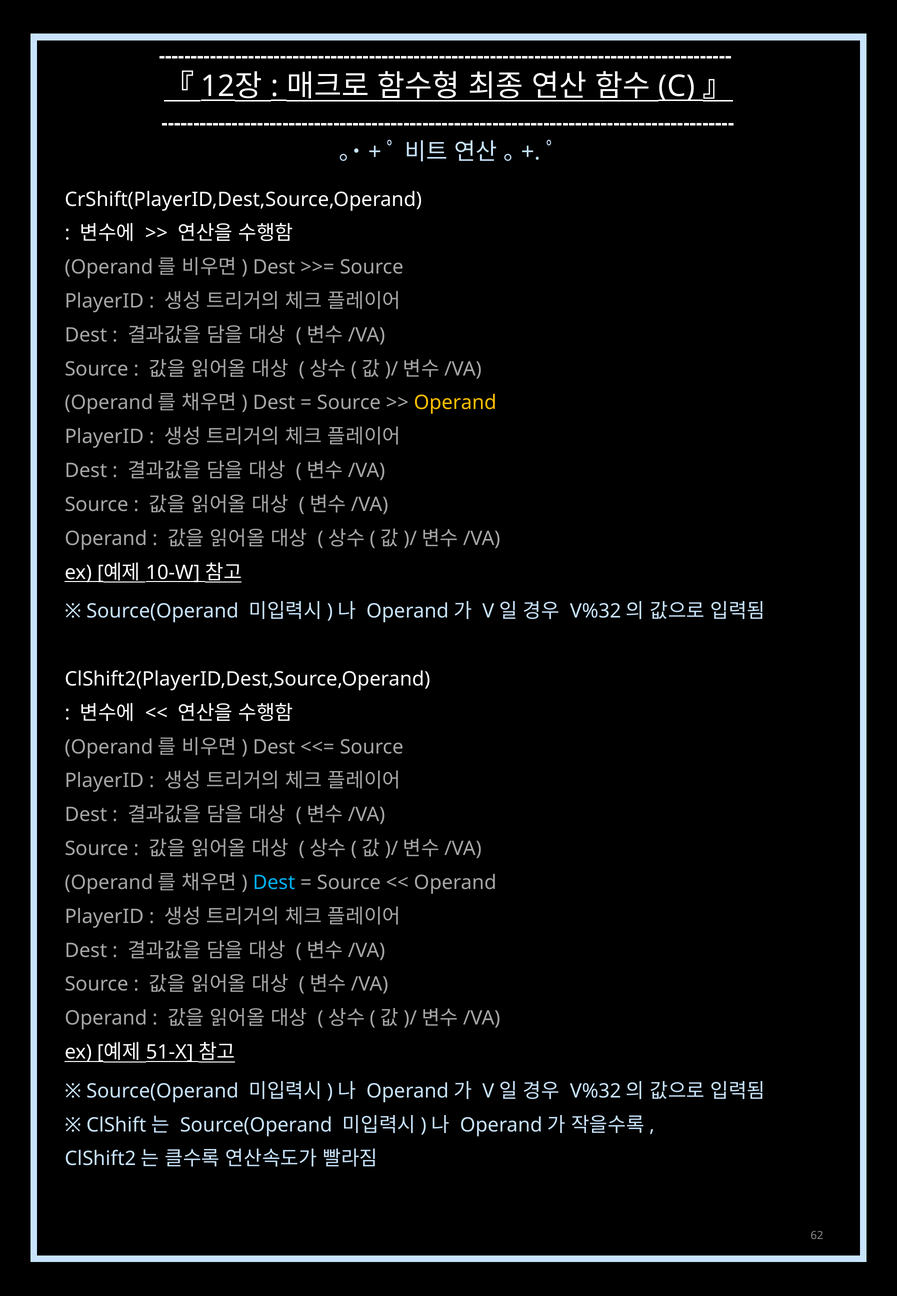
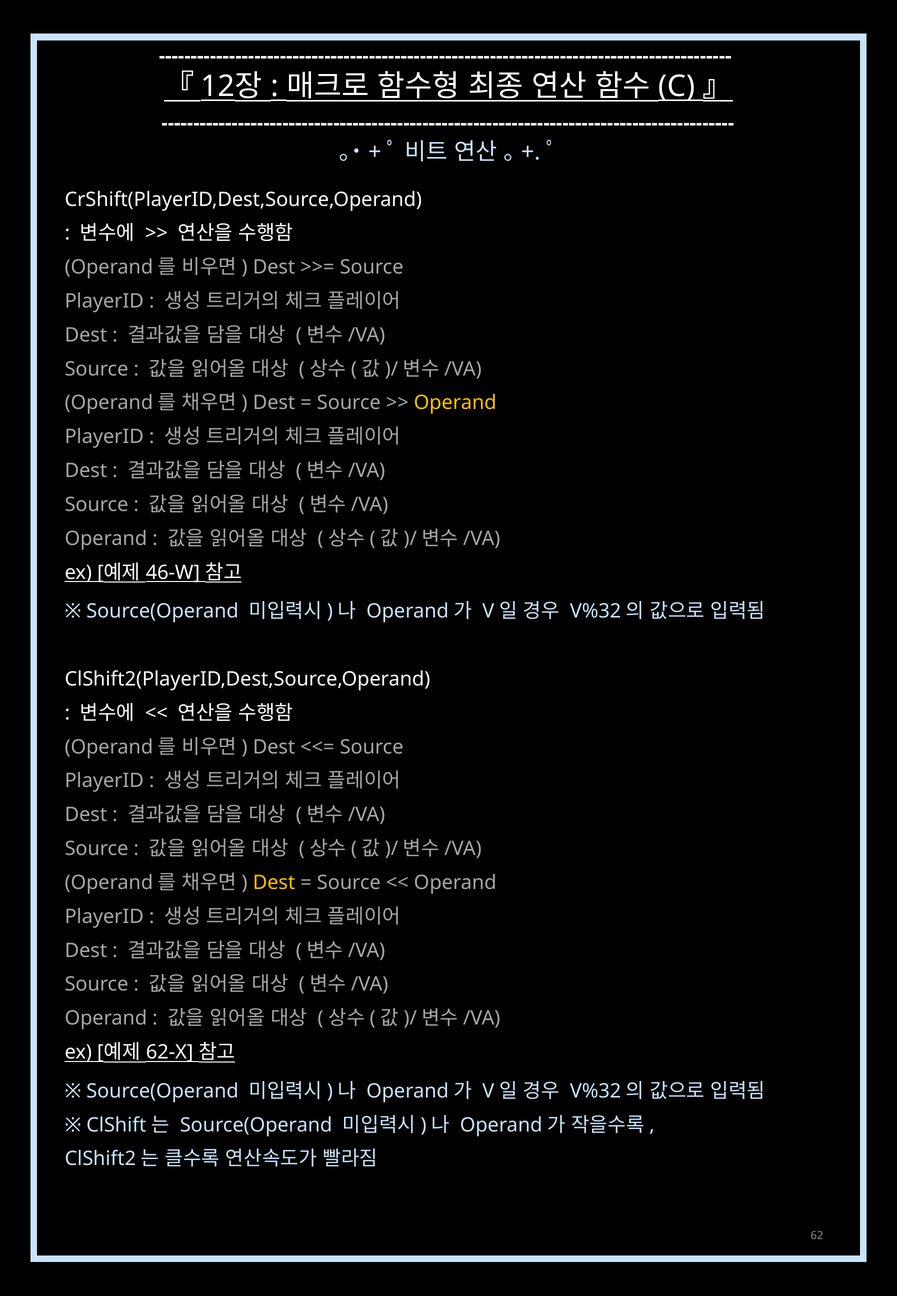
10-W: 10-W -> 46-W (173, 572)
Dest colour: light blue -> yellow (274, 882)
51-X: 51-X -> 62-X (170, 1052)
